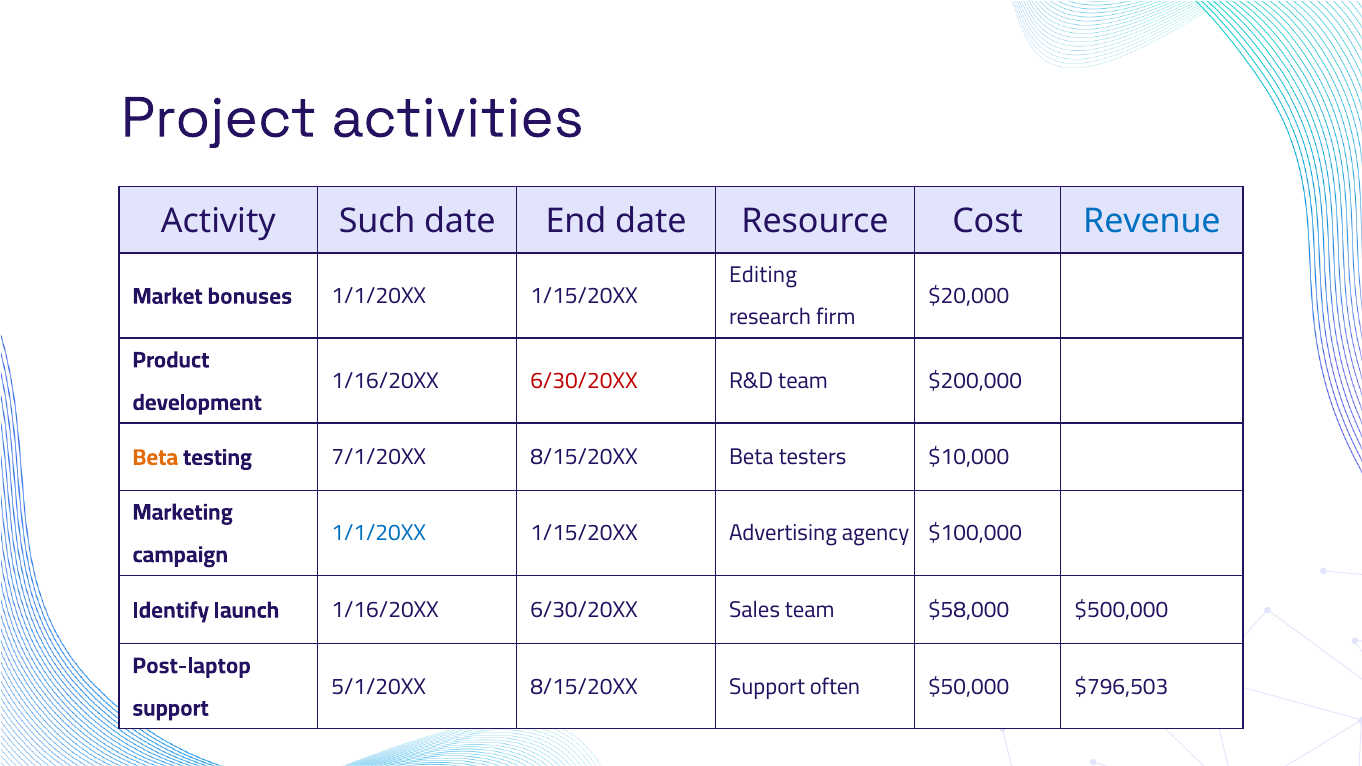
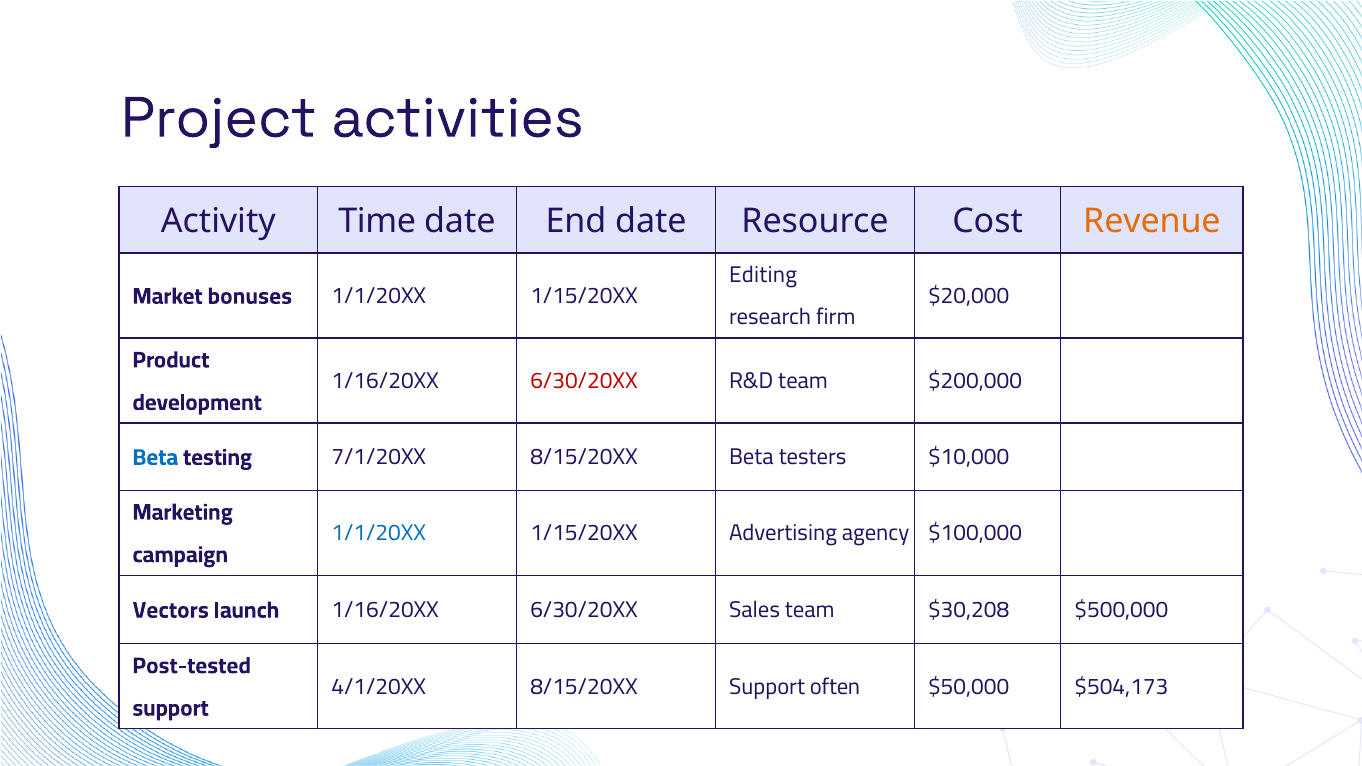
Such: Such -> Time (377, 222)
Revenue colour: blue -> orange (1152, 222)
Beta colour: orange -> blue (155, 457)
Identify: Identify -> Vectors (171, 610)
$58,000: $58,000 -> $30,208 (969, 610)
Post-laptop: Post-laptop -> Post-tested (192, 666)
5/1/20XX: 5/1/20XX -> 4/1/20XX (379, 687)
$796,503: $796,503 -> $504,173 (1121, 687)
